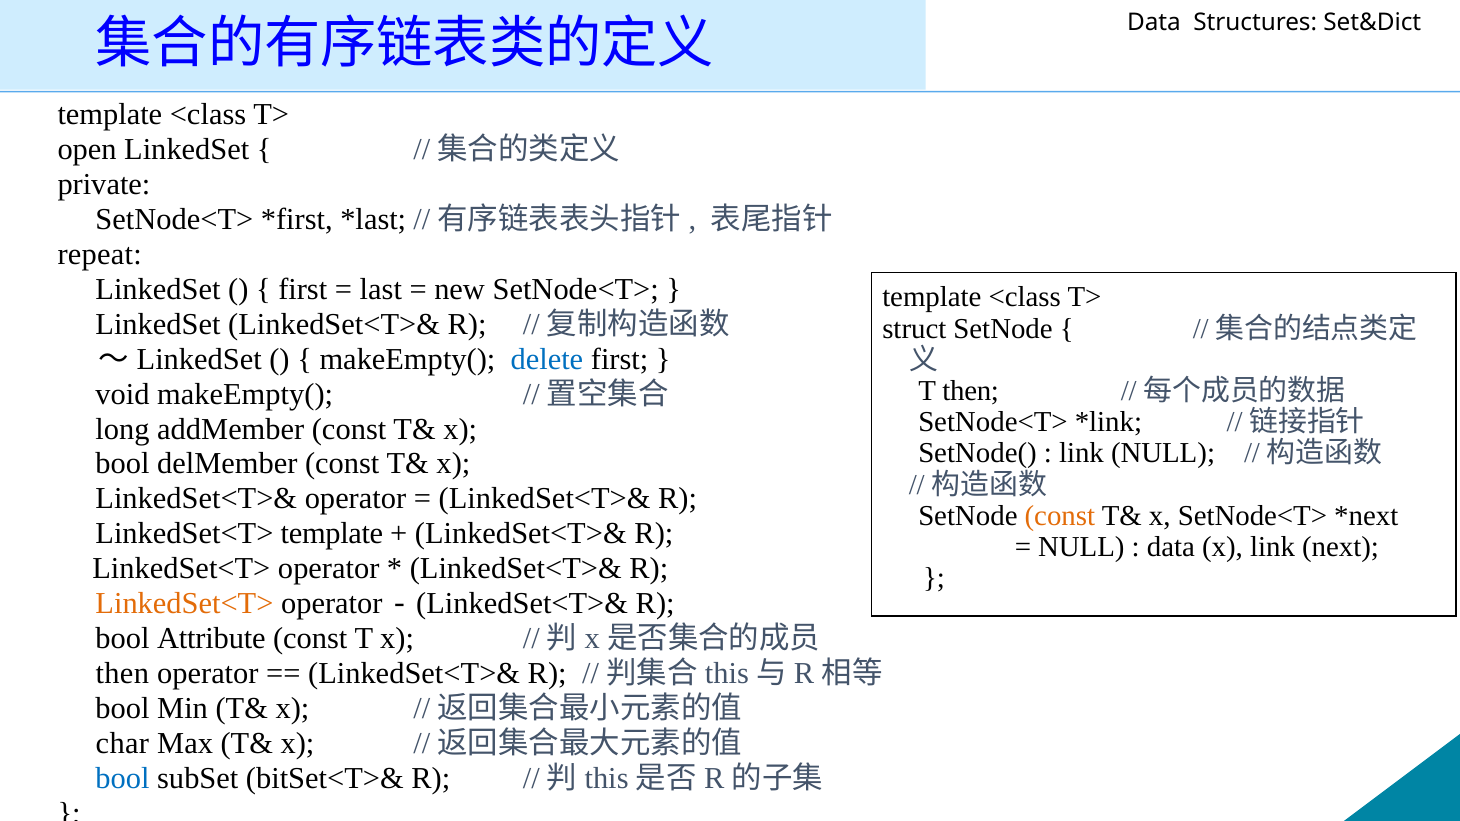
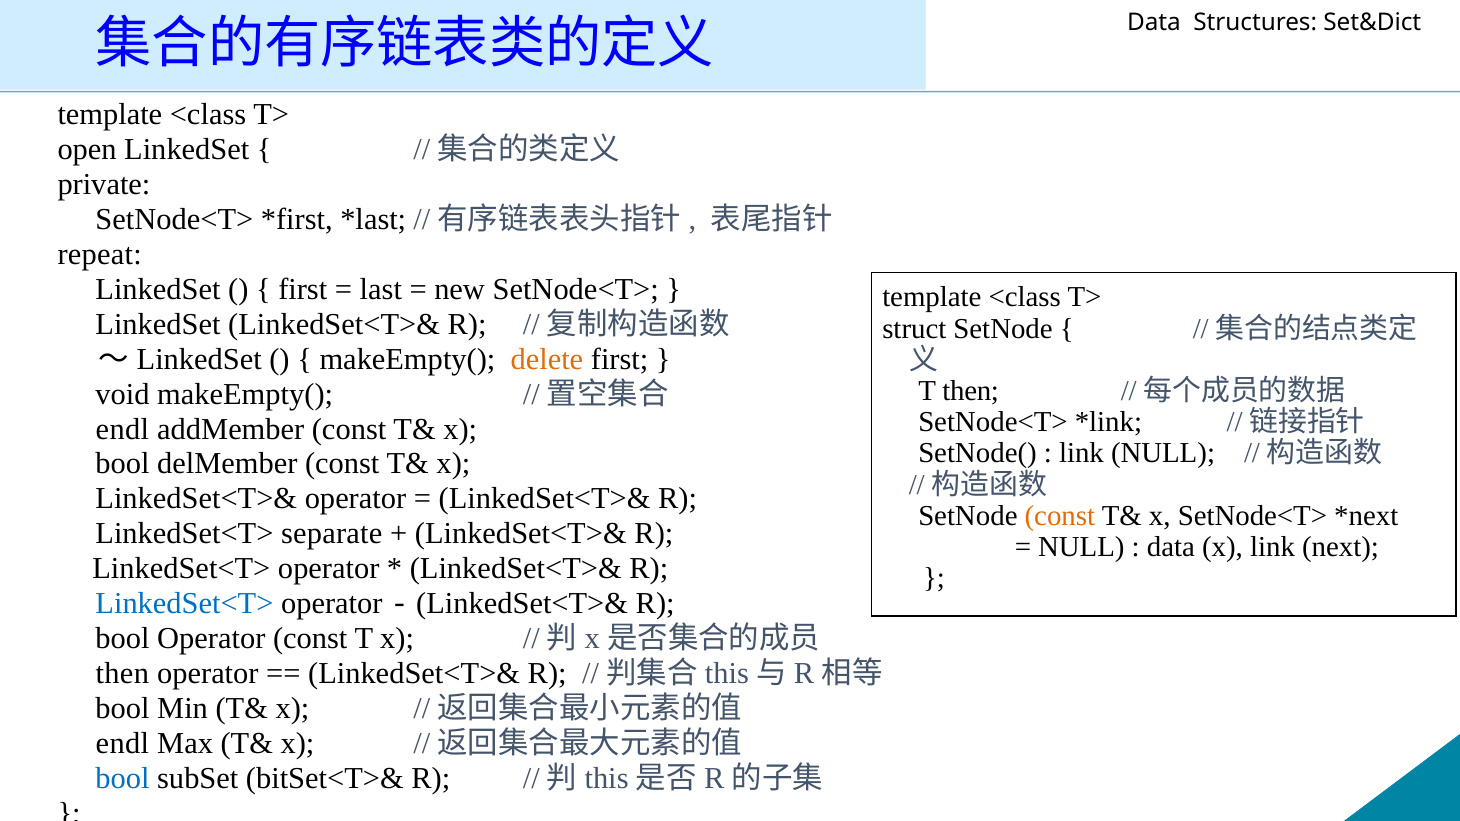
delete colour: blue -> orange (547, 359)
long: long -> endl (122, 429)
LinkedSet<T> template: template -> separate (332, 534)
LinkedSet<T> colour: orange -> blue (184, 604)
bool Attribute: Attribute -> Operator (211, 639)
char: char -> endl (122, 744)
